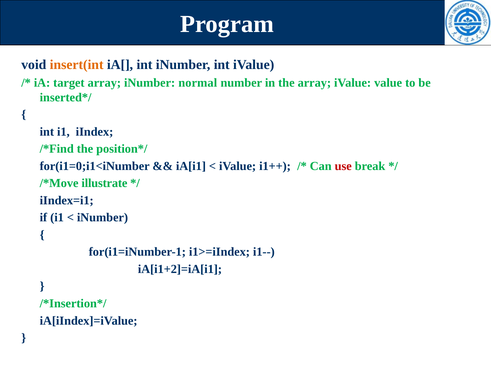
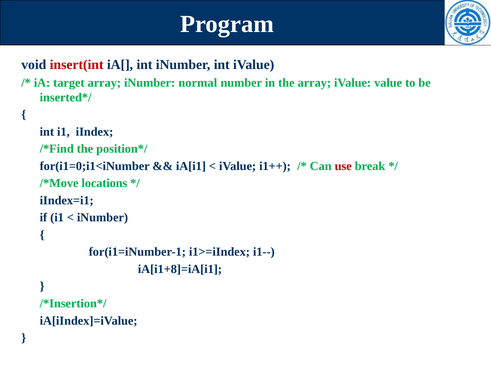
insert(int colour: orange -> red (77, 65)
illustrate: illustrate -> locations (104, 183)
iA[i1+2]=iA[i1: iA[i1+2]=iA[i1 -> iA[i1+8]=iA[i1 (180, 269)
